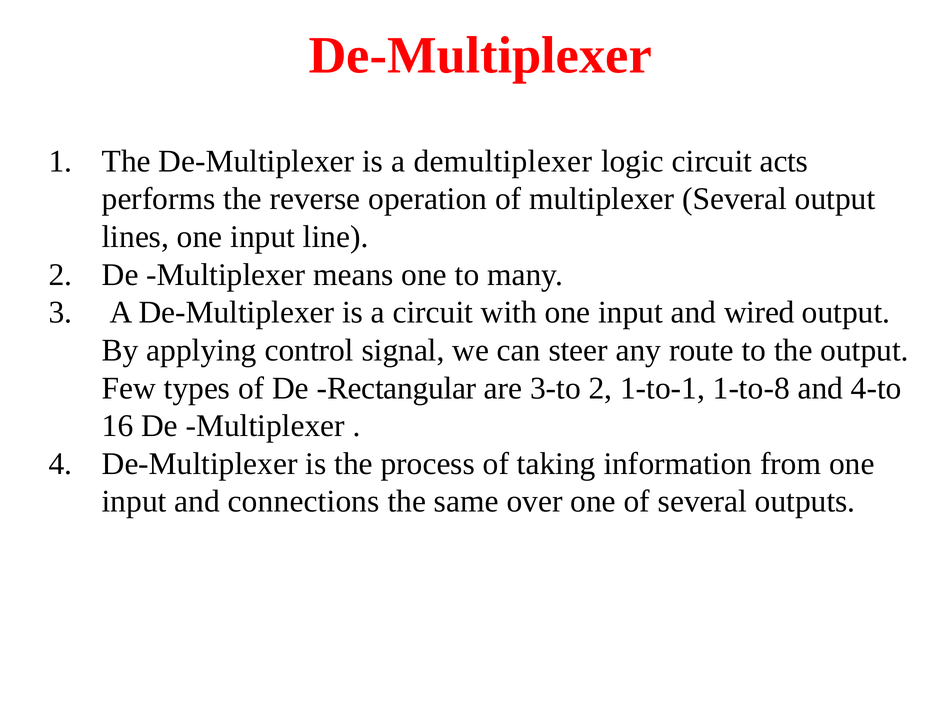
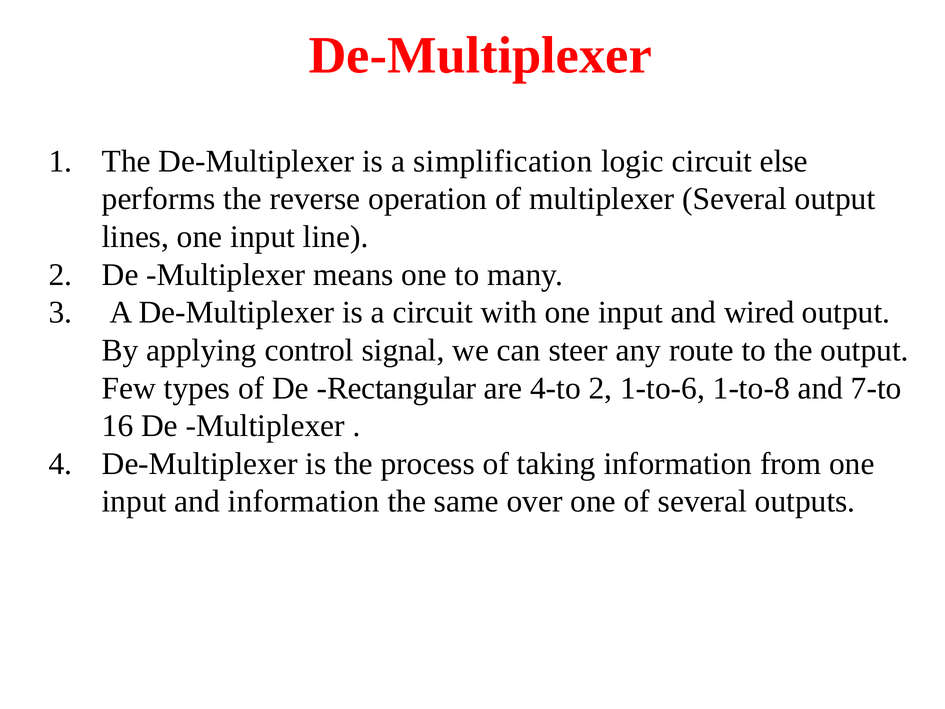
demultiplexer: demultiplexer -> simplification (503, 161)
acts: acts -> else (784, 161)
3-to: 3-to -> 4-to (555, 388)
1-to-1: 1-to-1 -> 1-to-6 (663, 388)
4-to: 4-to -> 7-to (876, 388)
and connections: connections -> information (304, 501)
